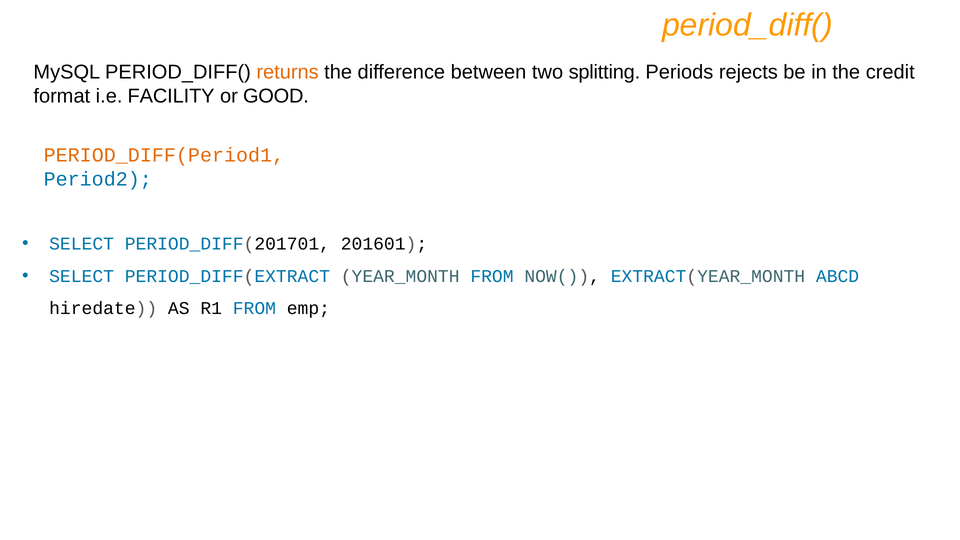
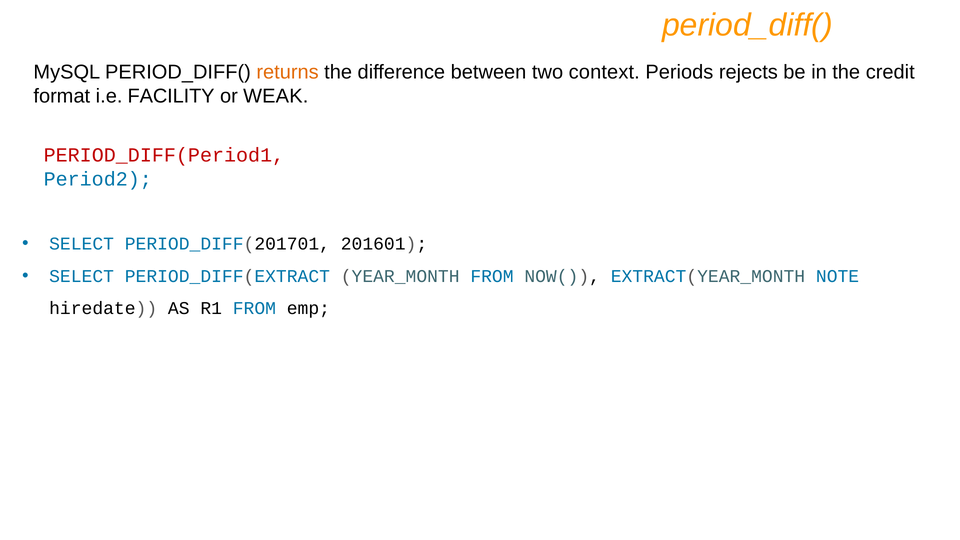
splitting: splitting -> context (604, 72)
GOOD: GOOD -> WEAK (276, 96)
PERIOD_DIFF(Period1 colour: orange -> red (164, 155)
ABCD: ABCD -> NOTE (838, 276)
